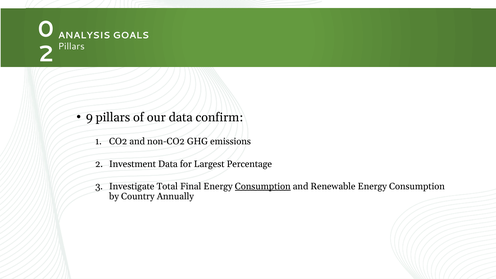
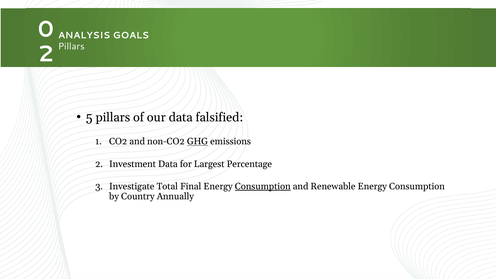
9: 9 -> 5 (89, 117)
confirm: confirm -> falsified (219, 117)
GHG underline: none -> present (197, 141)
